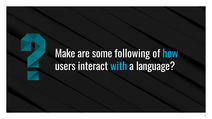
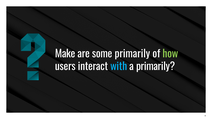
some following: following -> primarily (132, 54)
how colour: light blue -> light green (170, 54)
a language: language -> primarily (156, 67)
